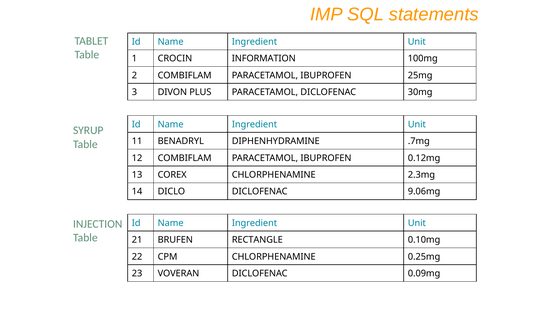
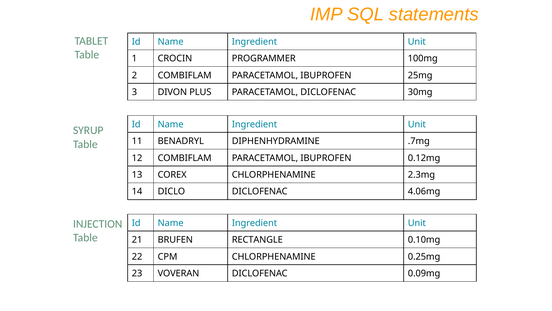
INFORMATION: INFORMATION -> PROGRAMMER (264, 59)
9.06mg: 9.06mg -> 4.06mg (424, 191)
